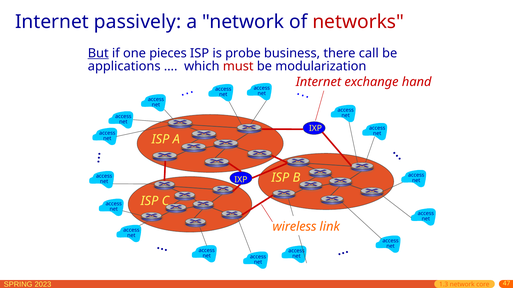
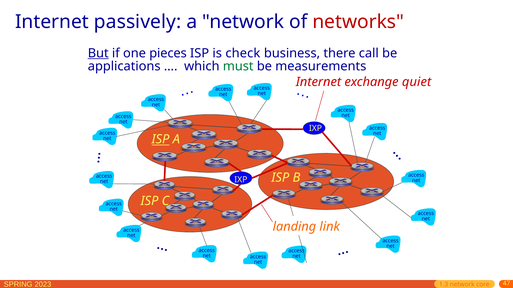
probe: probe -> check (243, 53)
must colour: red -> green (238, 66)
modularization: modularization -> measurements (321, 66)
hand: hand -> quiet (417, 82)
ISP underline: none -> present (160, 140)
wireless: wireless -> landing (294, 227)
